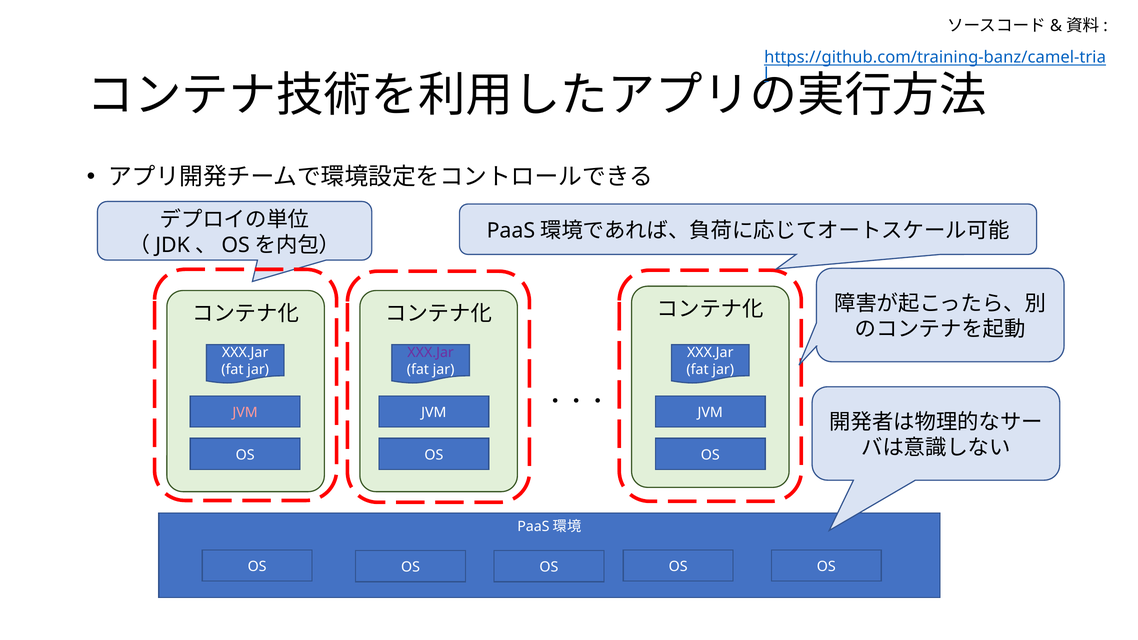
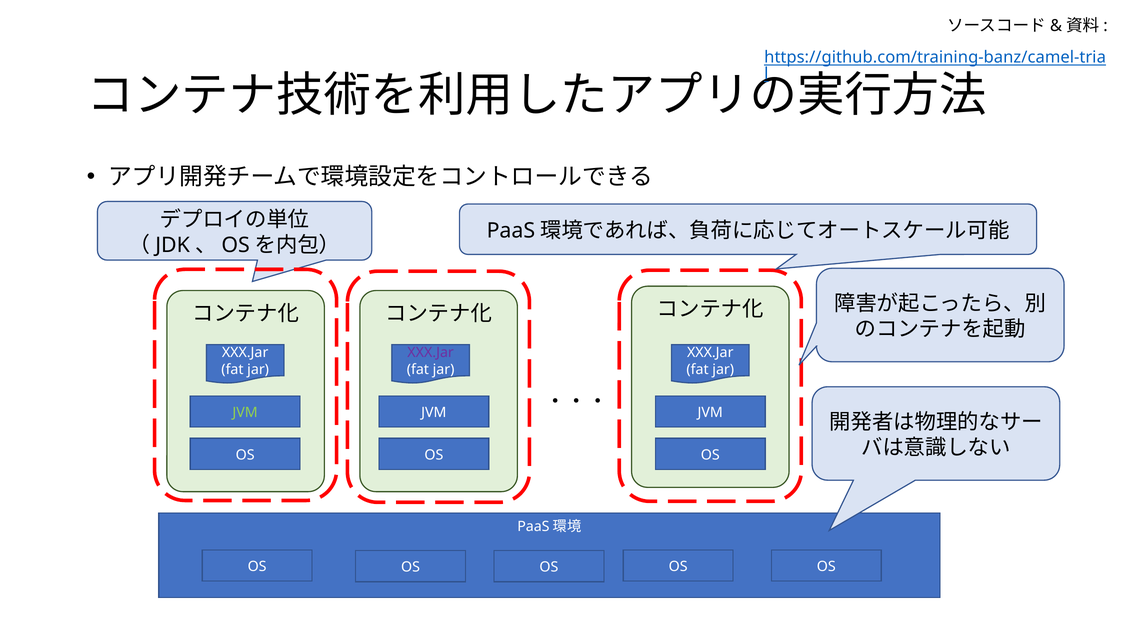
JVM colour: pink -> light green (245, 413)
